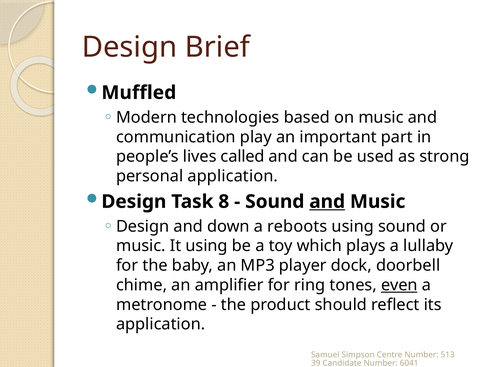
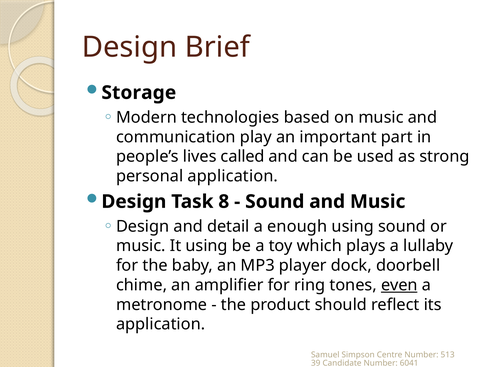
Muffled: Muffled -> Storage (139, 93)
and underline: present -> none (327, 202)
down: down -> detail (228, 227)
reboots: reboots -> enough (297, 227)
